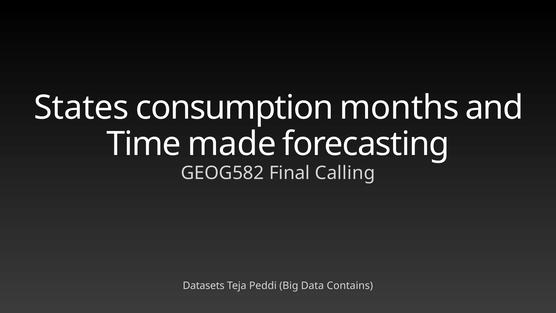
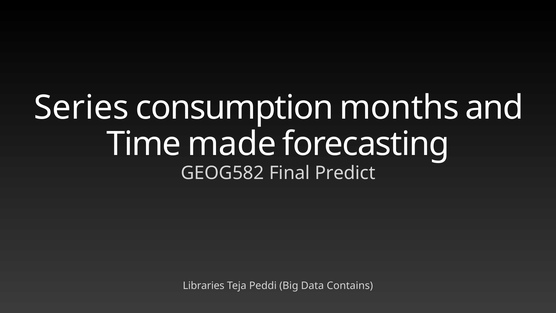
States: States -> Series (81, 108)
Calling: Calling -> Predict (345, 173)
Datasets: Datasets -> Libraries (204, 285)
